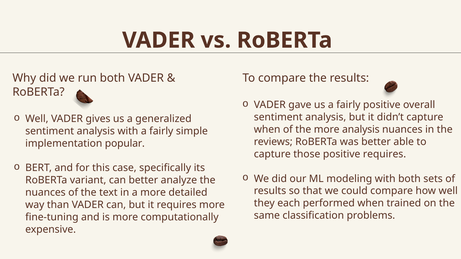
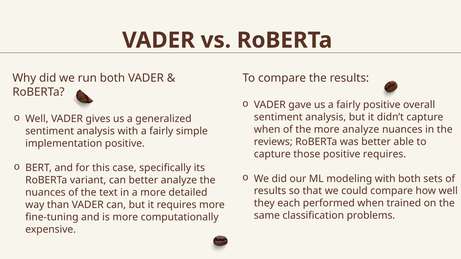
more analysis: analysis -> analyze (361, 130)
implementation popular: popular -> positive (125, 143)
